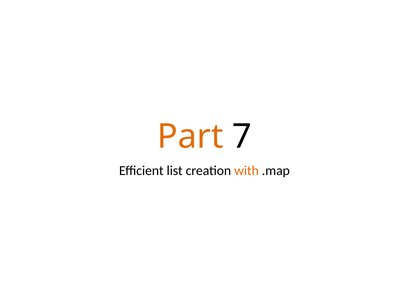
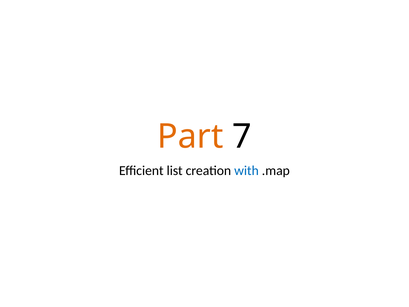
with colour: orange -> blue (246, 170)
